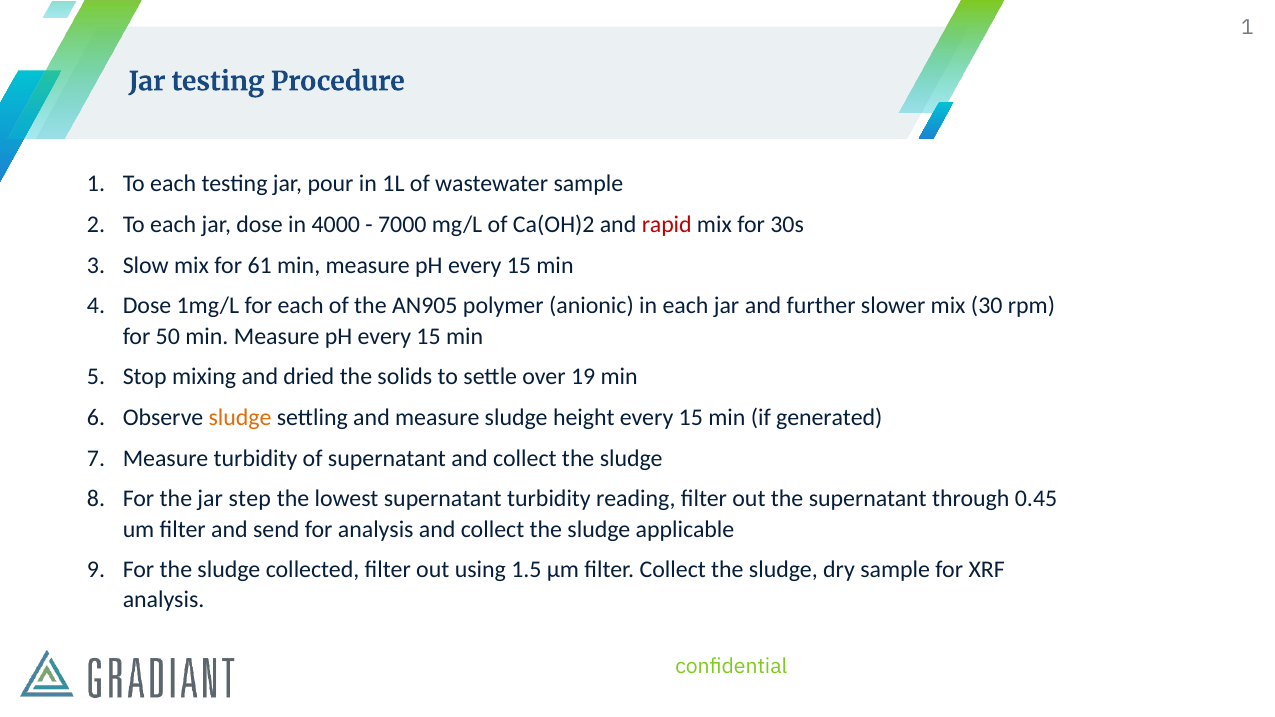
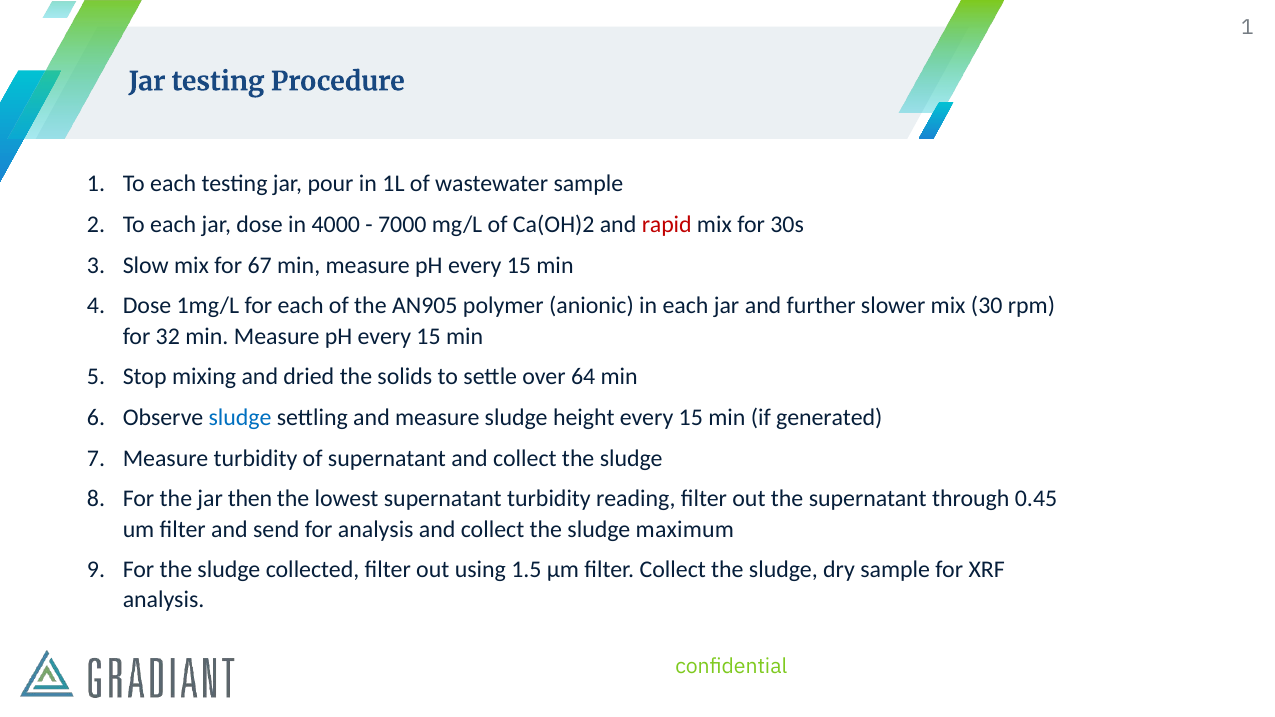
61: 61 -> 67 (260, 265)
50: 50 -> 32 (168, 336)
19: 19 -> 64 (583, 377)
sludge colour: orange -> blue (240, 418)
step: step -> then (250, 499)
applicable: applicable -> maximum (685, 529)
